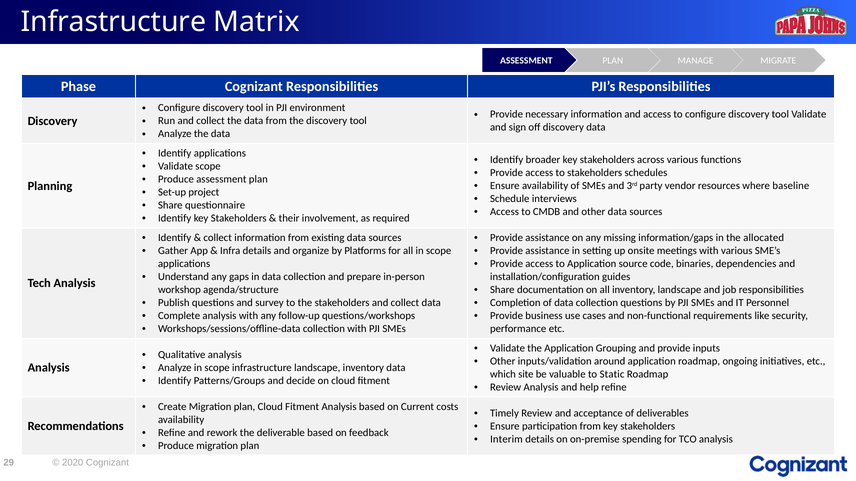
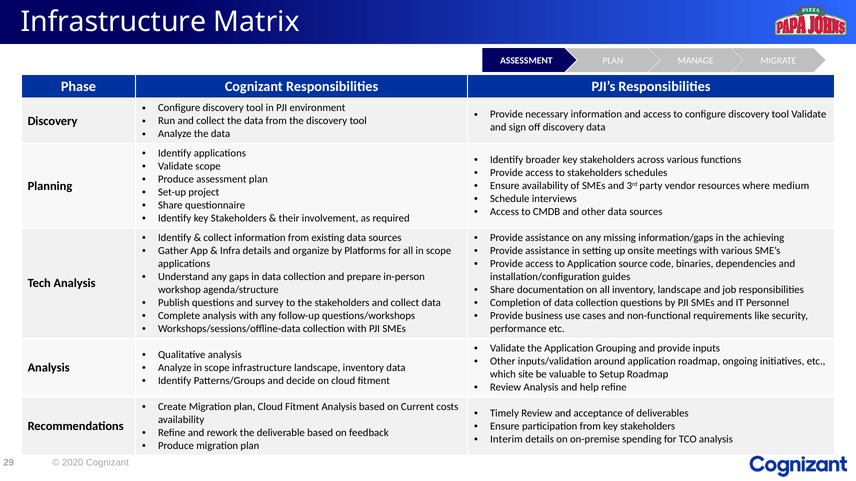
baseline: baseline -> medium (791, 186)
allocated: allocated -> achieving (764, 238)
Static: Static -> Setup (612, 375)
